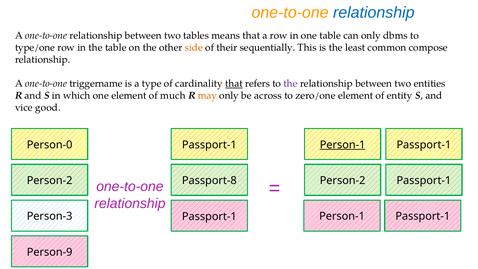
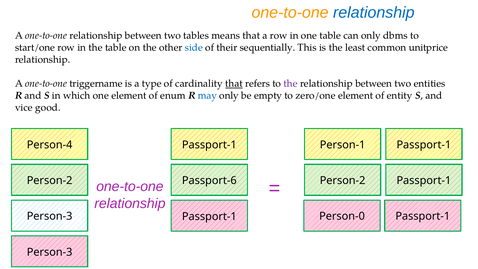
type/one: type/one -> start/one (35, 48)
side colour: orange -> blue (194, 48)
compose: compose -> unitprice (428, 48)
much: much -> enum (173, 96)
may colour: orange -> blue (207, 96)
across: across -> empty (268, 96)
Person-0: Person-0 -> Person-4 (50, 145)
Person-1 underline: present -> none (343, 145)
Passport-8: Passport-8 -> Passport-6 (209, 180)
Person-3 Passport-1 Person-1: Person-1 -> Person-0 (342, 216)
Person-9: Person-9 -> Person-3 (50, 252)
